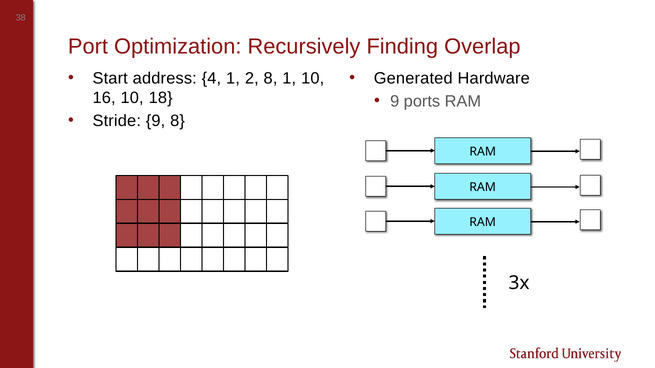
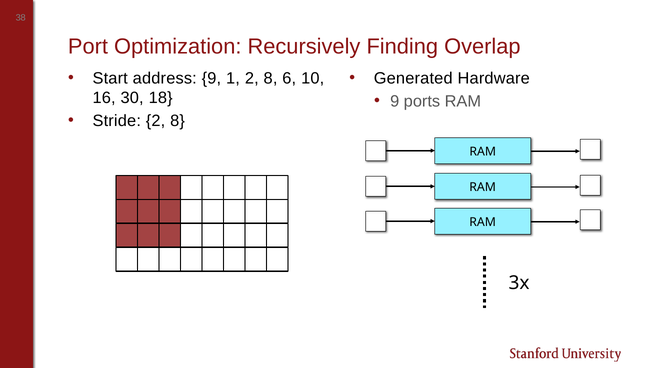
address 4: 4 -> 9 (211, 79)
8 1: 1 -> 6 (289, 79)
16 10: 10 -> 30 (132, 98)
Stride 9: 9 -> 2 (156, 121)
